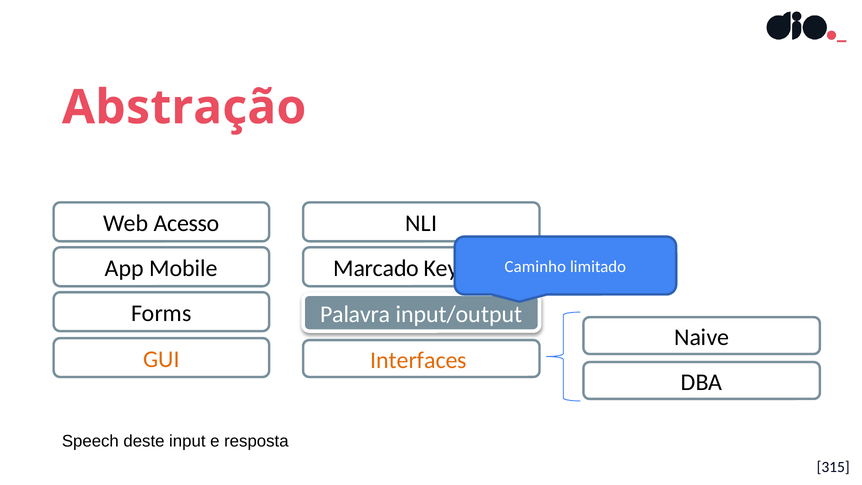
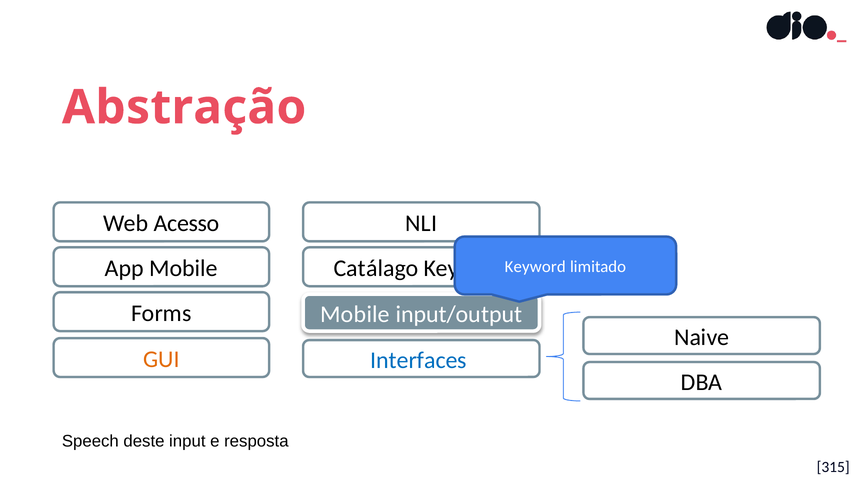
Marcado: Marcado -> Catálago (376, 268)
Caminho: Caminho -> Keyword (535, 267)
Palavra: Palavra -> Mobile (355, 314)
Interfaces colour: orange -> blue (419, 360)
